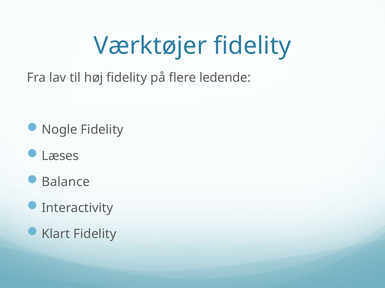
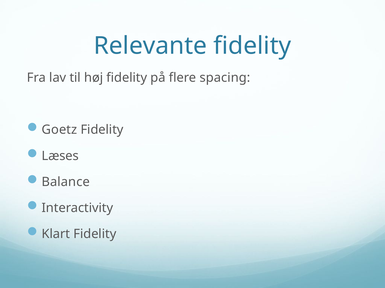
Værktøjer: Værktøjer -> Relevante (150, 46)
ledende: ledende -> spacing (225, 78)
Nogle: Nogle -> Goetz (59, 130)
